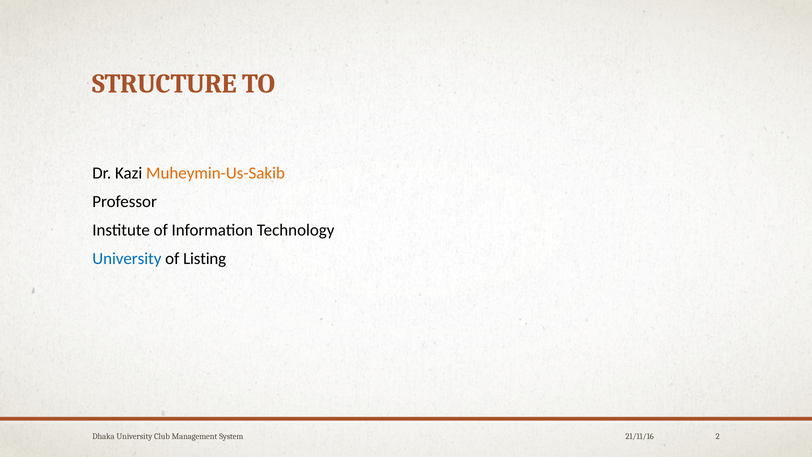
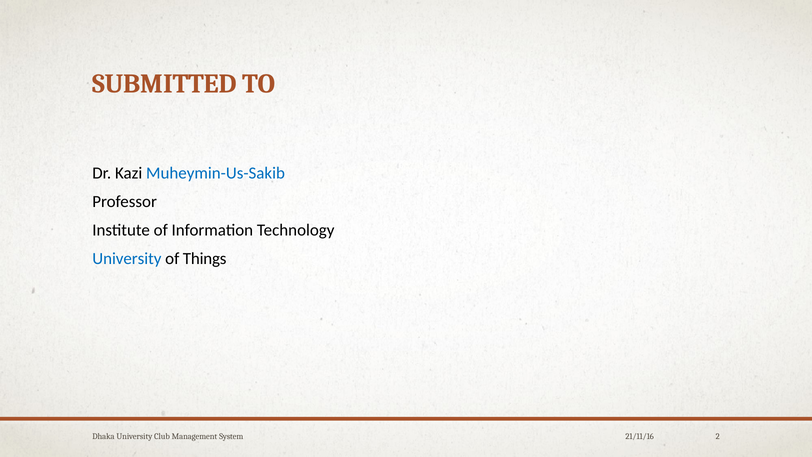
STRUCTURE: STRUCTURE -> SUBMITTED (165, 84)
Muheymin-Us-Sakib colour: orange -> blue (216, 173)
Listing: Listing -> Things (205, 258)
